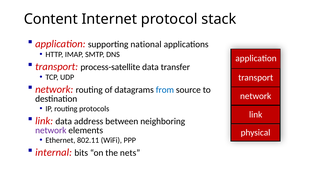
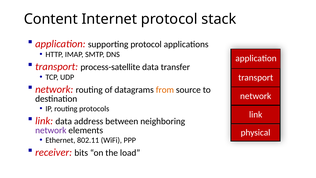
supporting national: national -> protocol (146, 44)
from colour: blue -> orange (165, 90)
internal: internal -> receiver (54, 152)
nets: nets -> load (130, 153)
